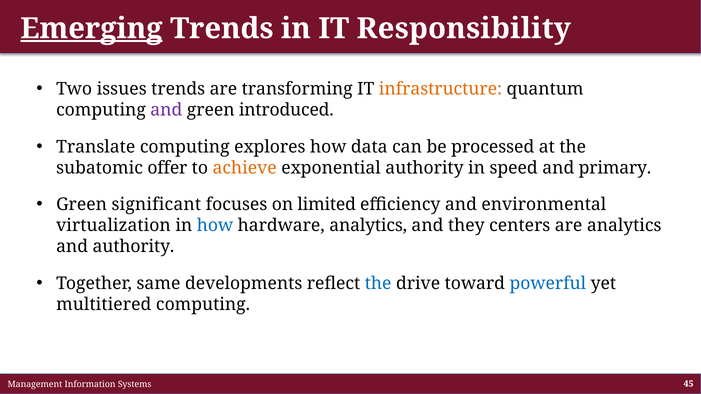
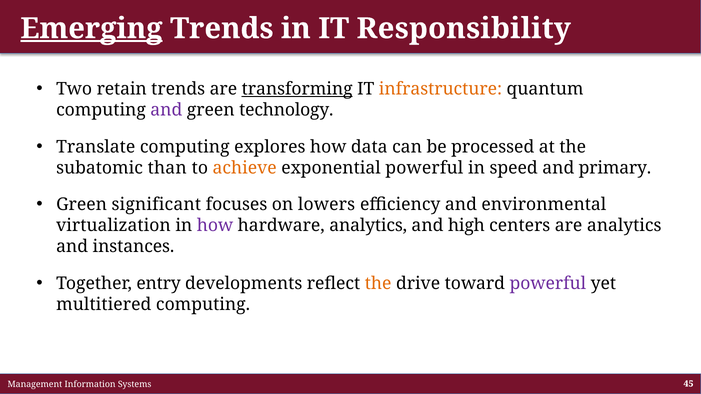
issues: issues -> retain (122, 89)
transforming underline: none -> present (297, 89)
introduced: introduced -> technology (286, 110)
offer: offer -> than (167, 168)
exponential authority: authority -> powerful (424, 168)
limited: limited -> lowers (327, 205)
how colour: blue -> purple (215, 226)
they: they -> high (466, 226)
and authority: authority -> instances (133, 247)
same: same -> entry (159, 284)
the colour: blue -> orange (378, 284)
powerful colour: blue -> purple (548, 284)
